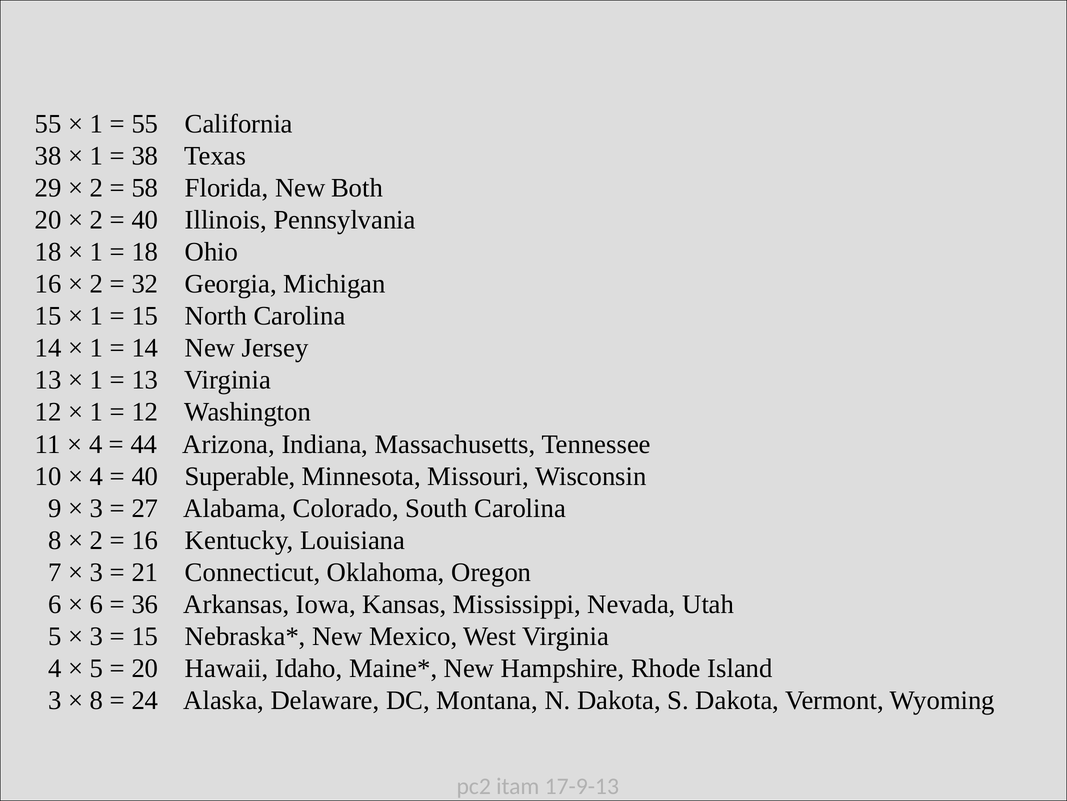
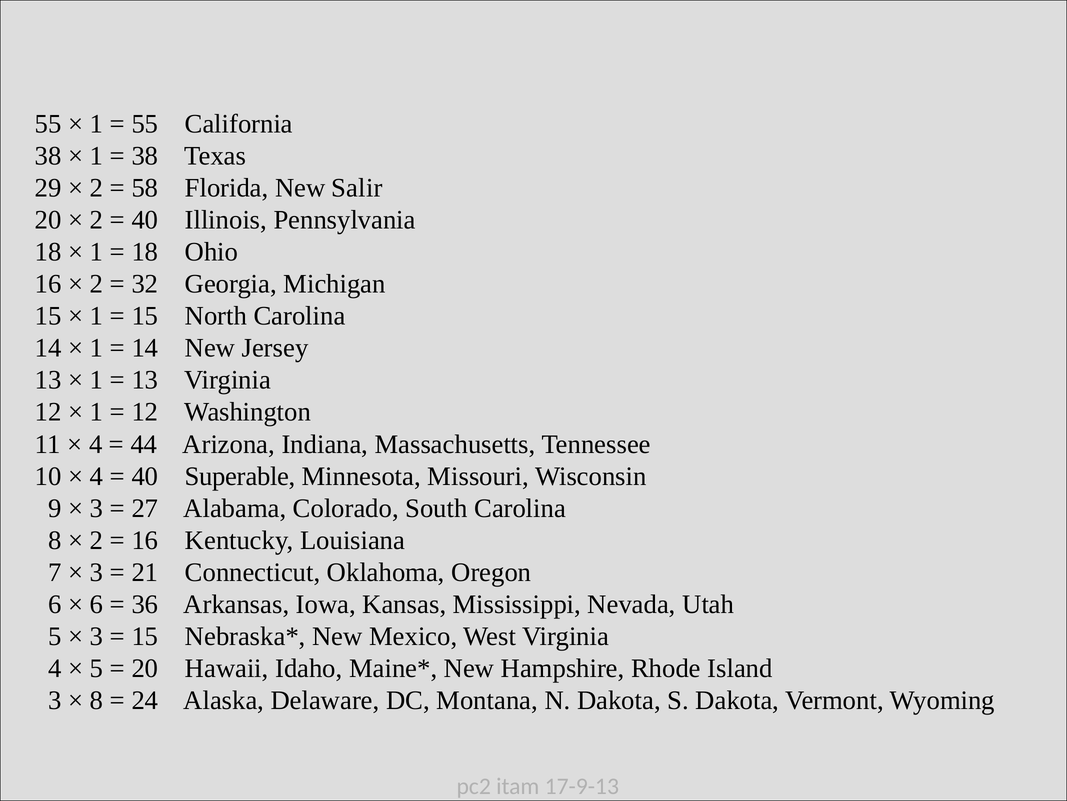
Both: Both -> Salir (357, 188)
